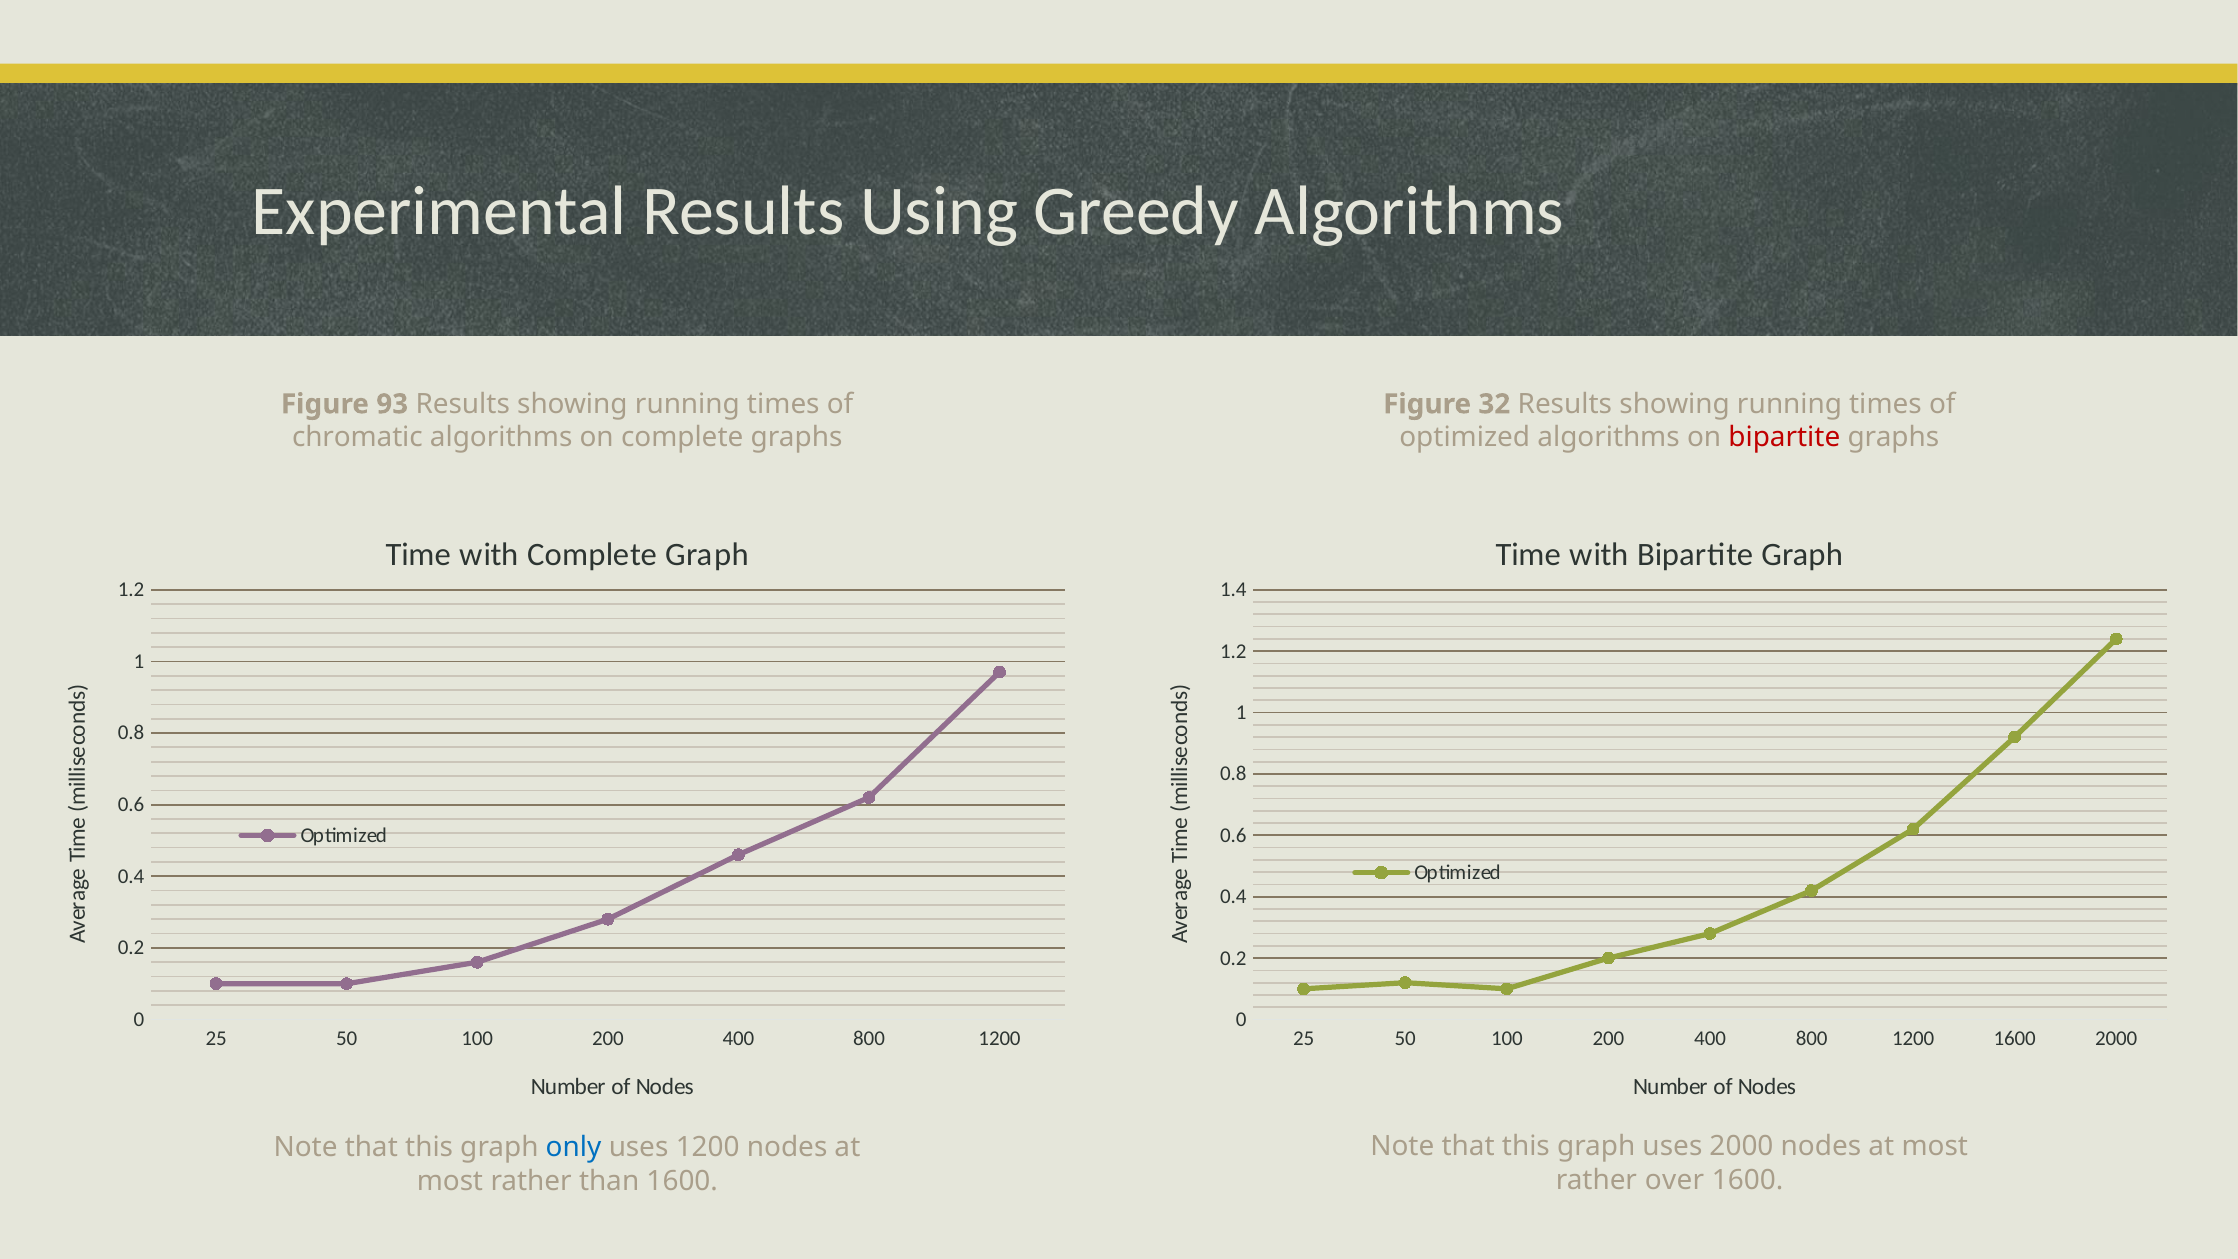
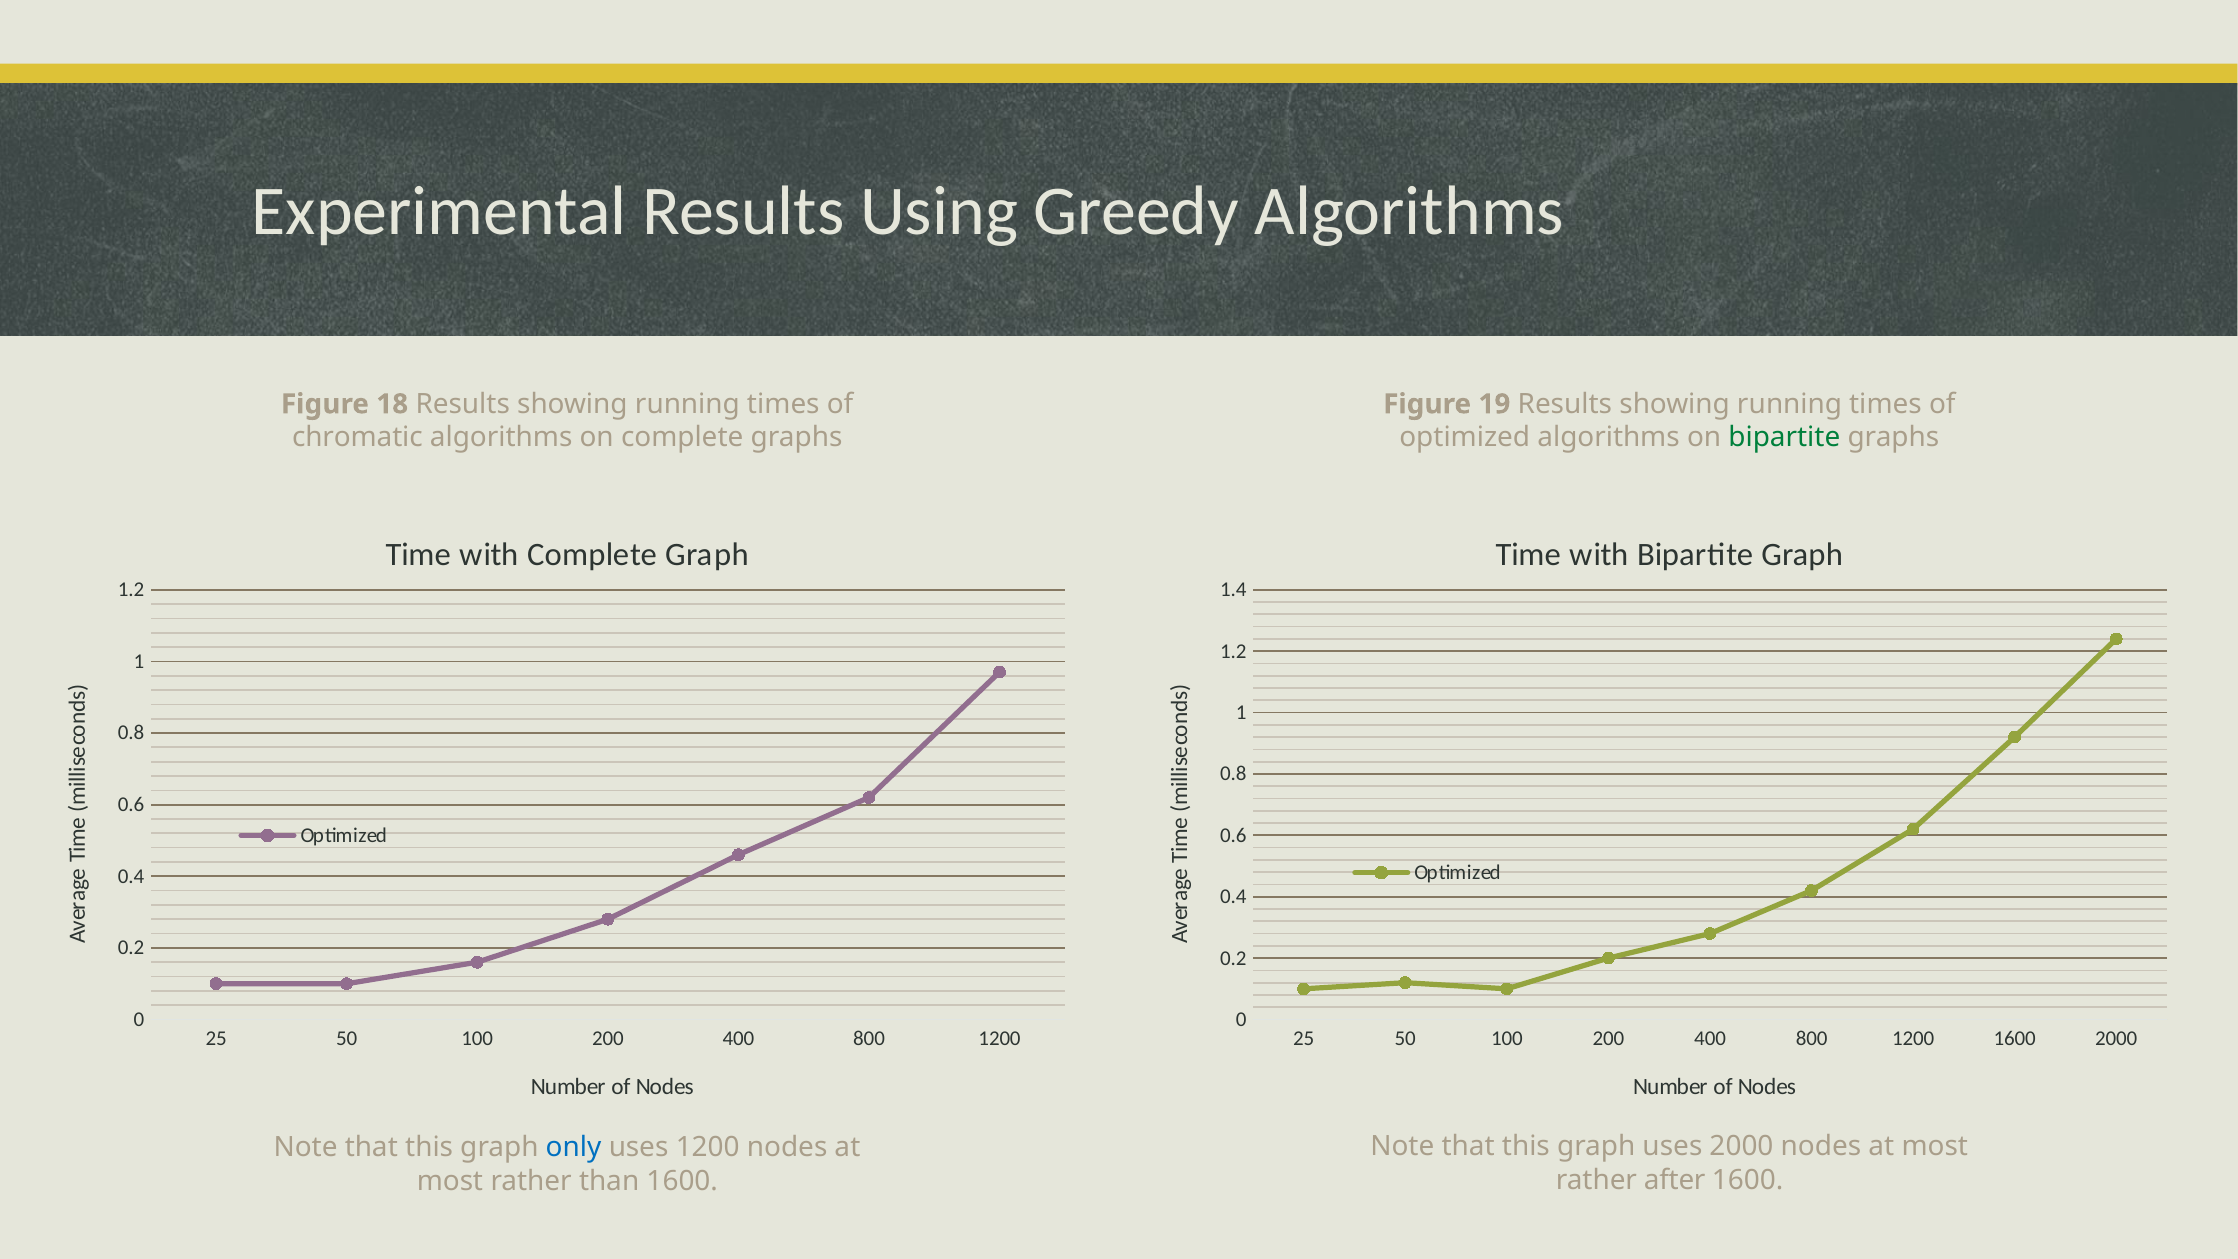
93: 93 -> 18 (392, 404)
32: 32 -> 19 (1494, 404)
bipartite colour: red -> green (1784, 438)
over: over -> after (1675, 1180)
